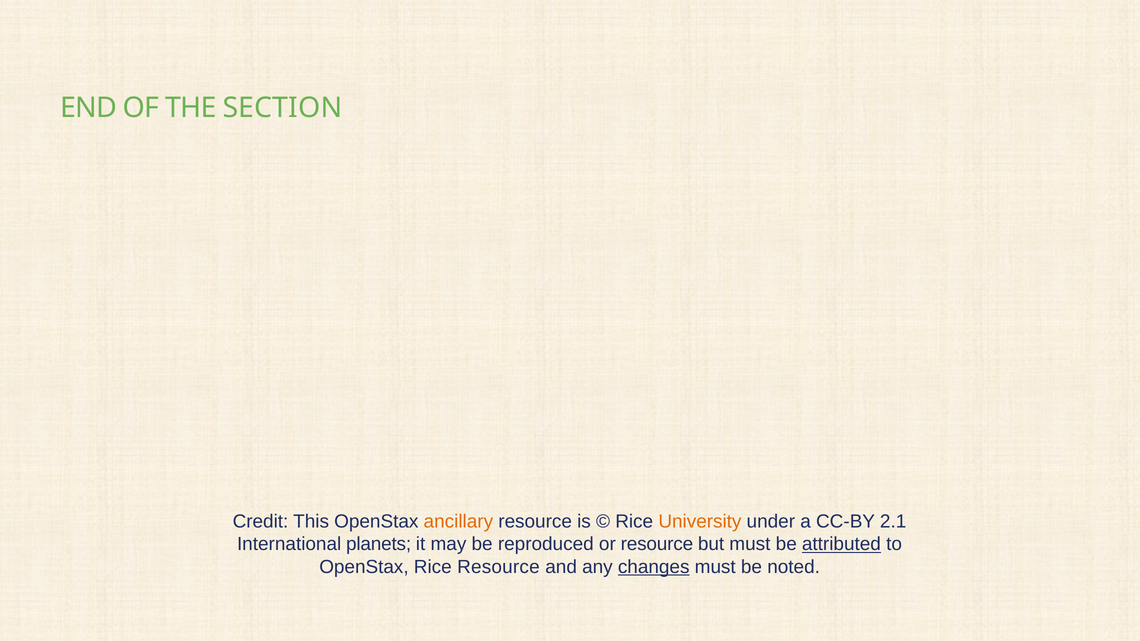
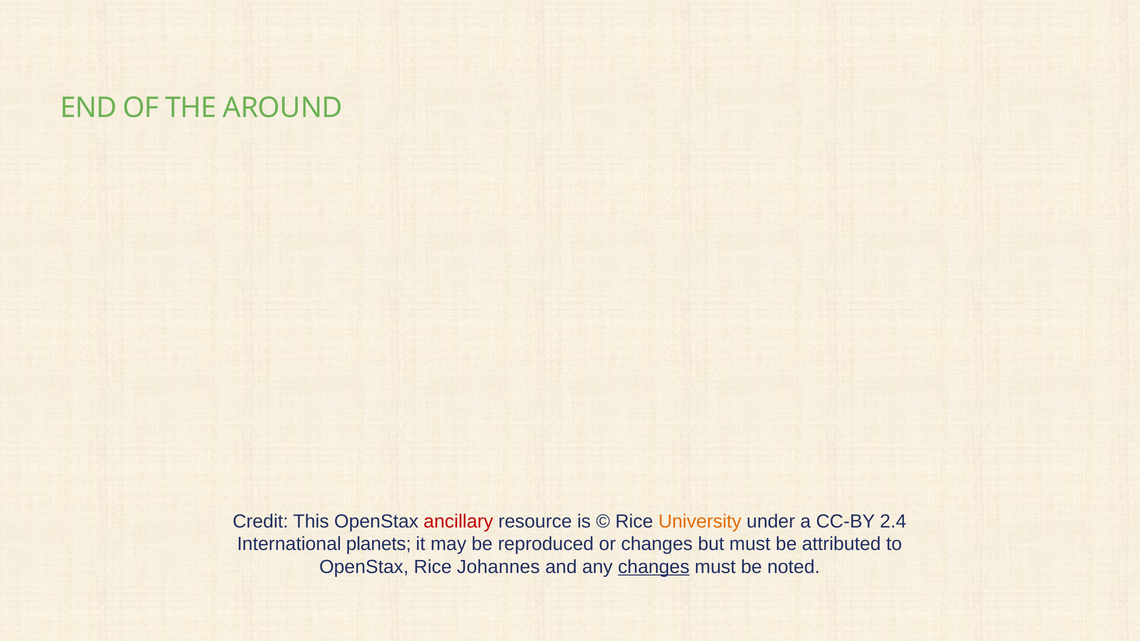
SECTION: SECTION -> AROUND (283, 108)
ancillary colour: orange -> red (458, 522)
2.1: 2.1 -> 2.4 (893, 522)
or resource: resource -> changes (657, 544)
attributed underline: present -> none (841, 544)
Rice Resource: Resource -> Johannes (498, 567)
